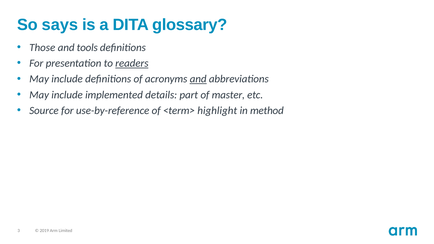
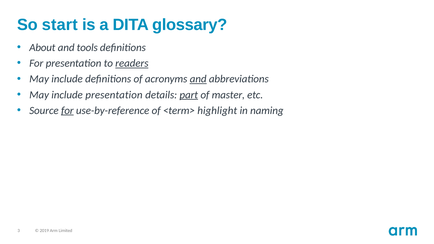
says: says -> start (60, 25)
Those: Those -> About (42, 48)
include implemented: implemented -> presentation (114, 95)
part underline: none -> present (189, 95)
for underline: none -> present (67, 111)
method: method -> naming (267, 111)
